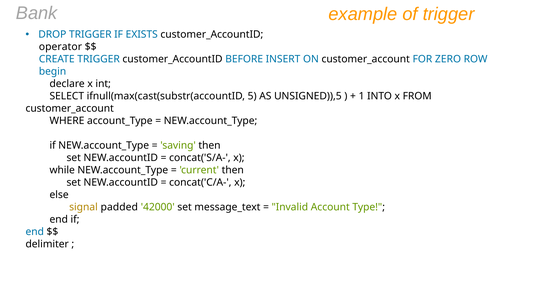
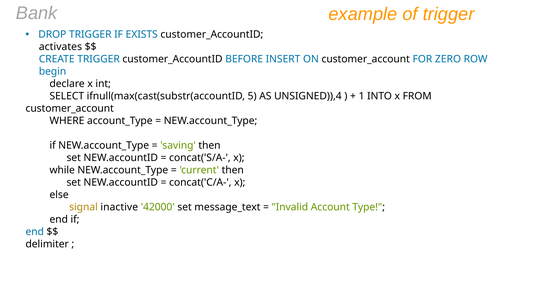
operator: operator -> activates (60, 47)
UNSIGNED)),5: UNSIGNED)),5 -> UNSIGNED)),4 (308, 96)
padded: padded -> inactive (119, 207)
